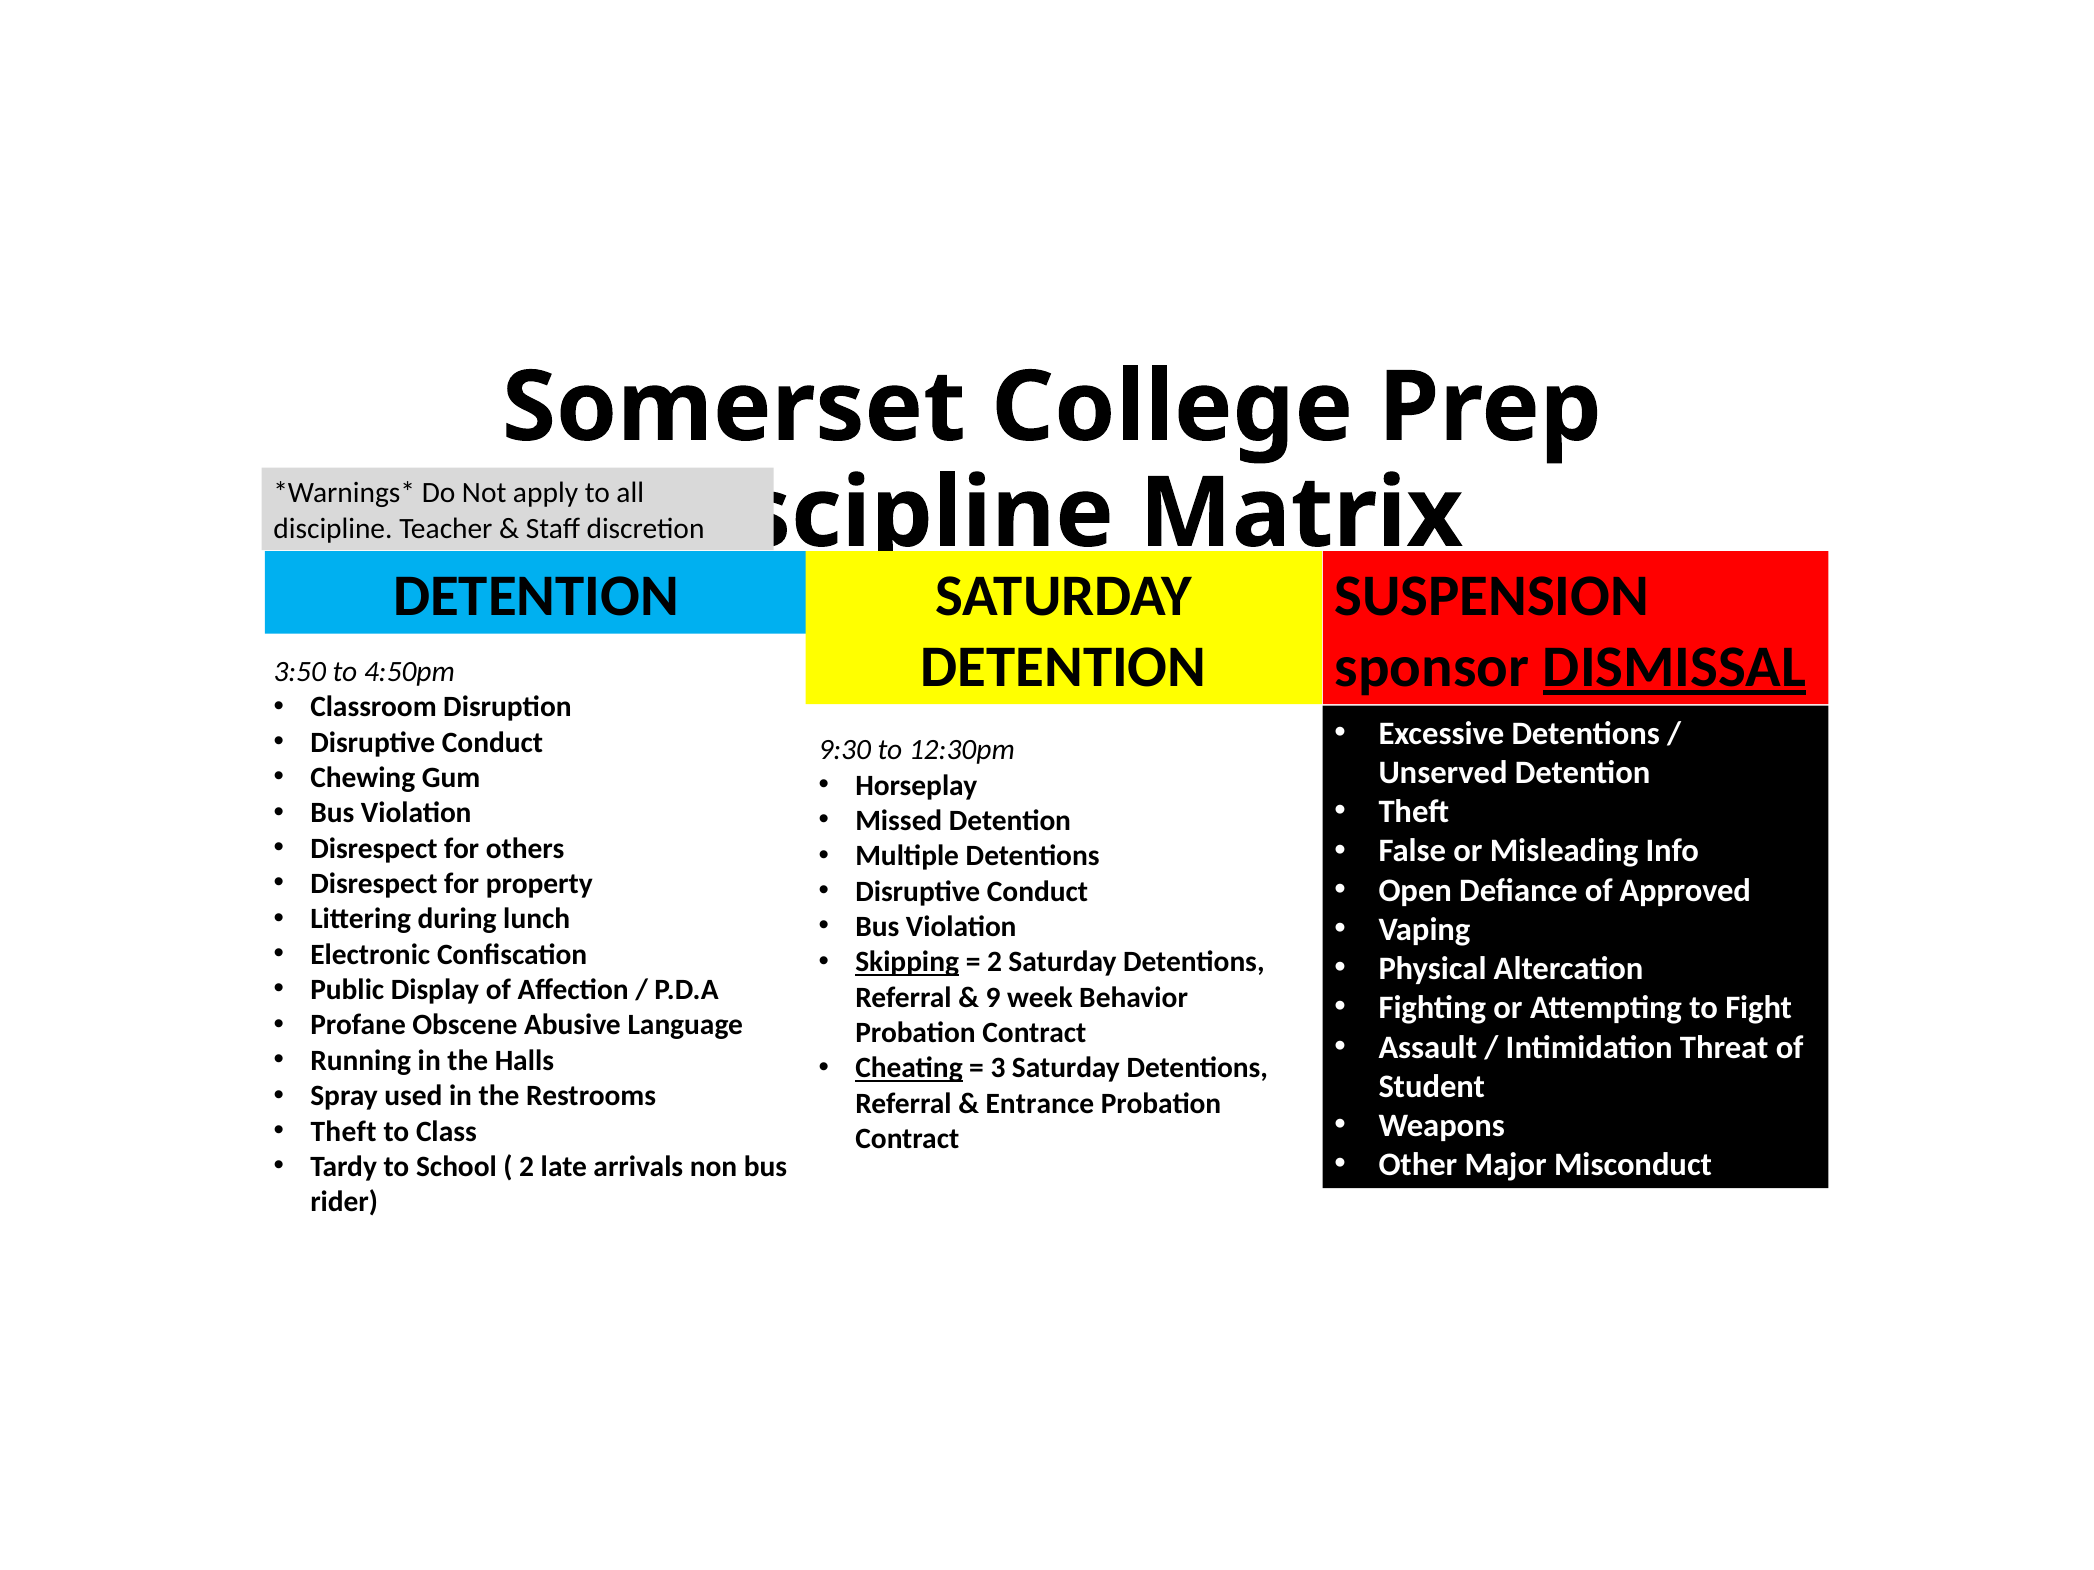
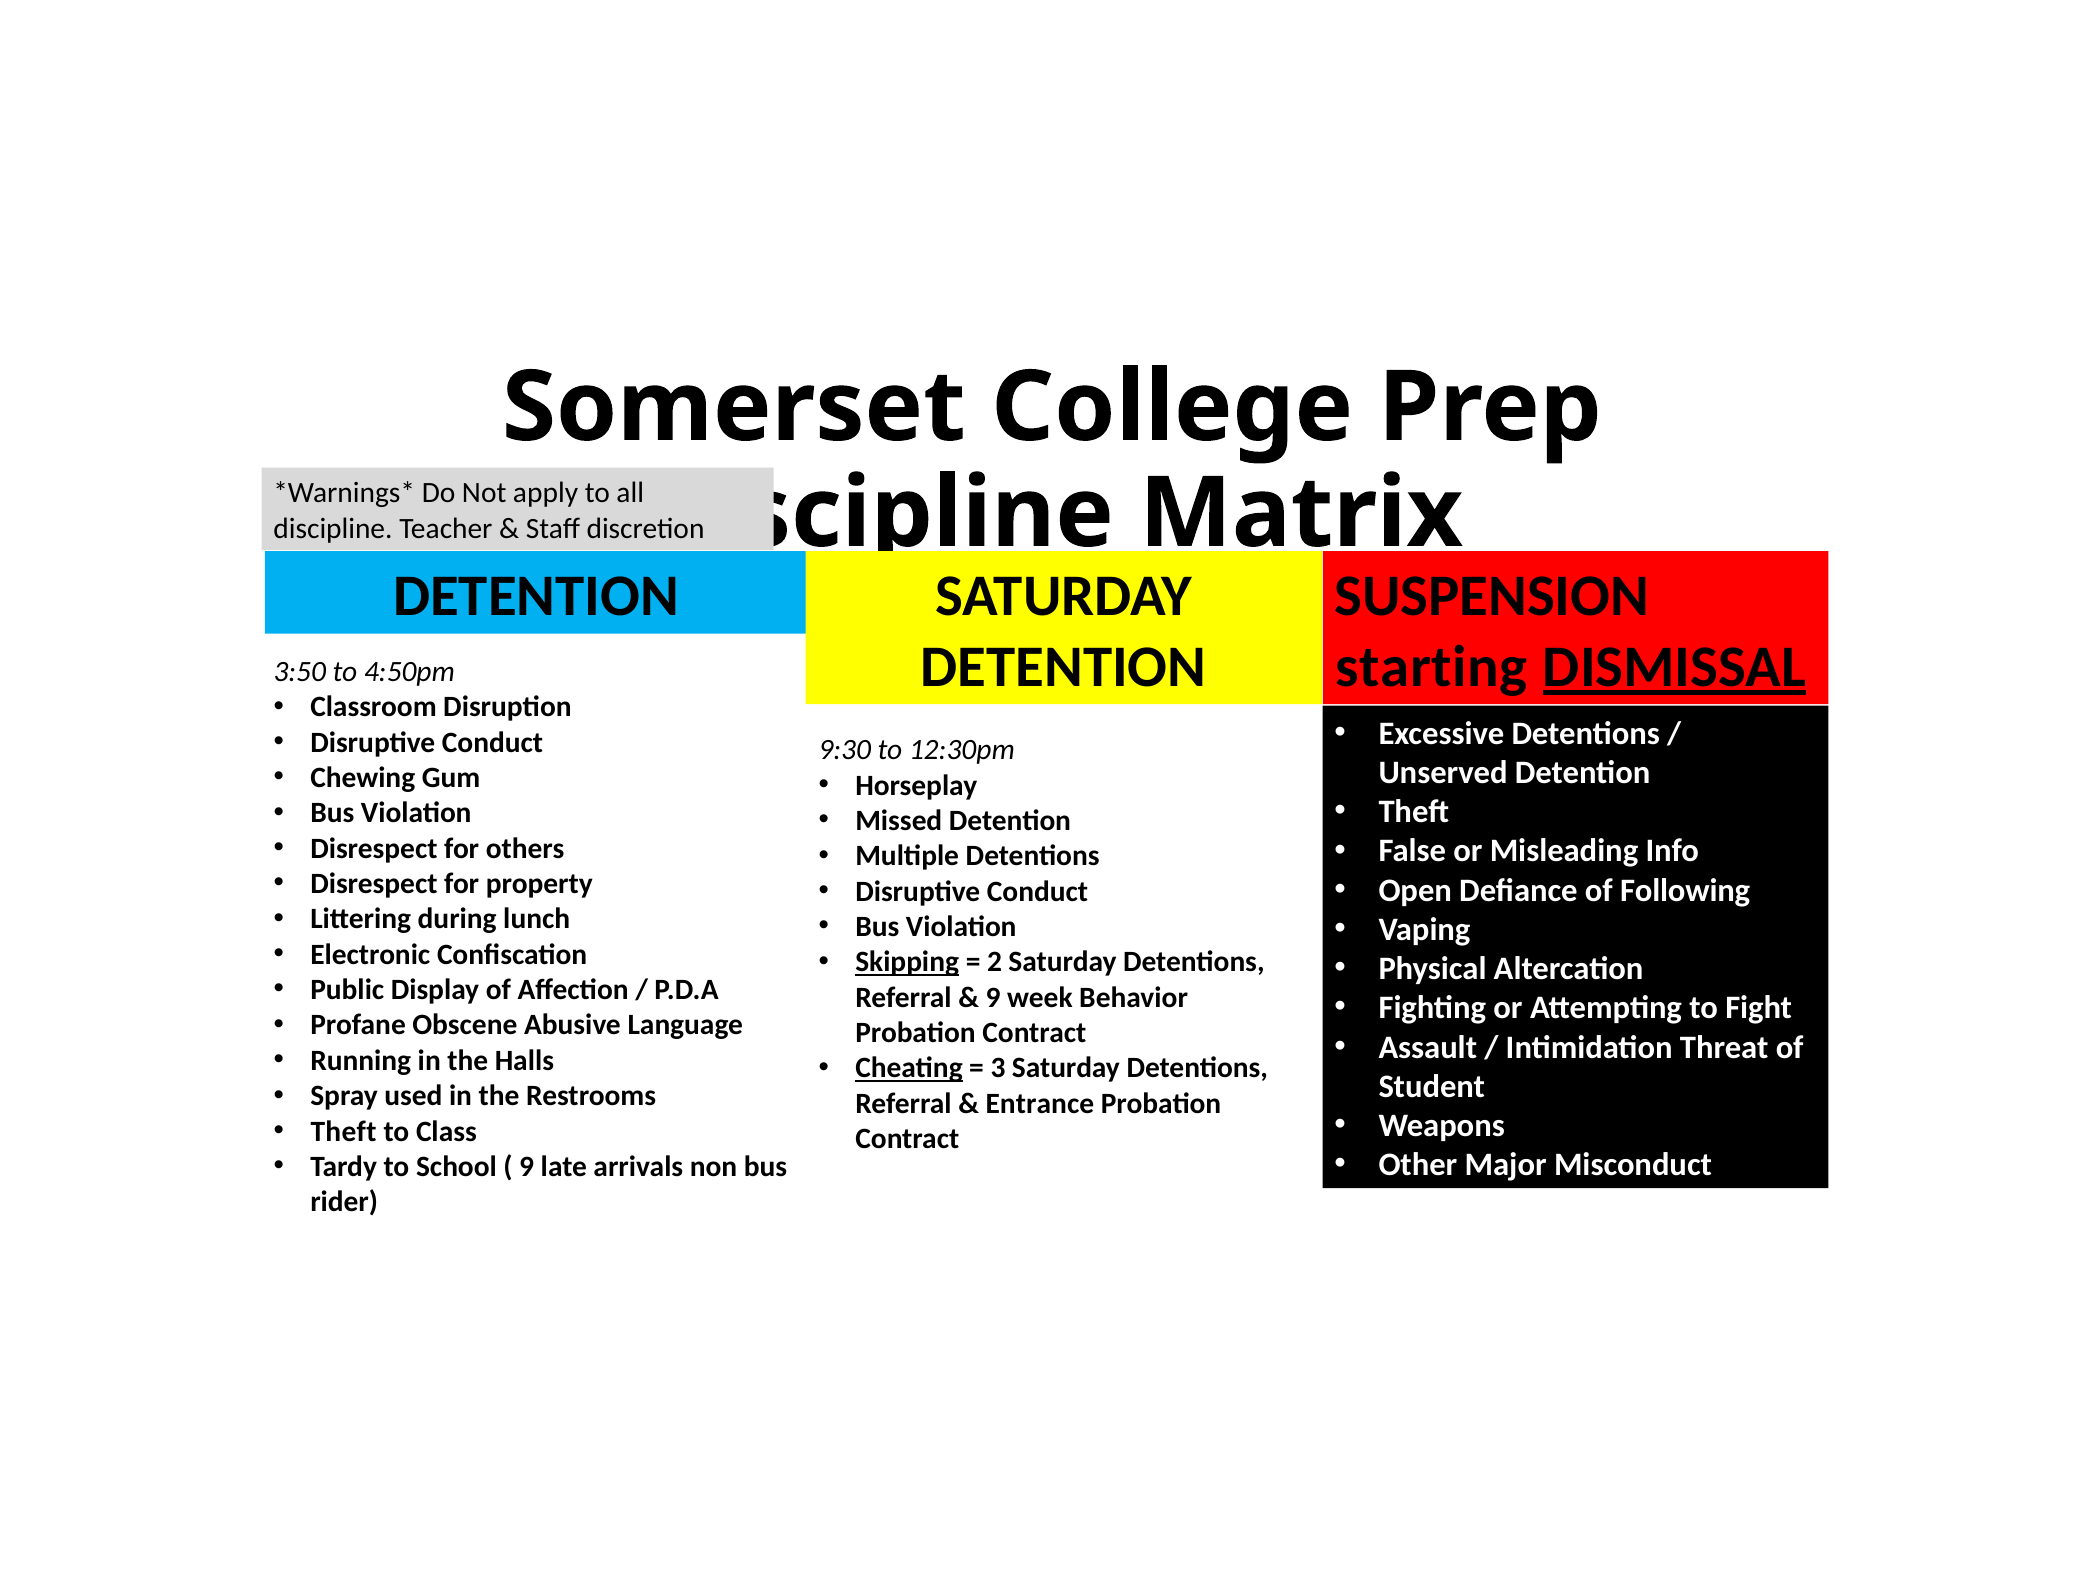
sponsor: sponsor -> starting (1432, 667)
Approved: Approved -> Following (1685, 891)
2: 2 -> 9 (527, 1167)
